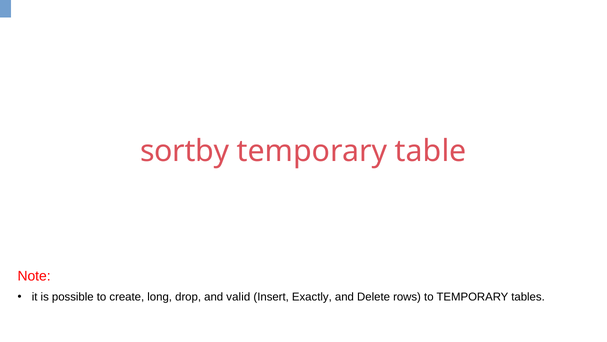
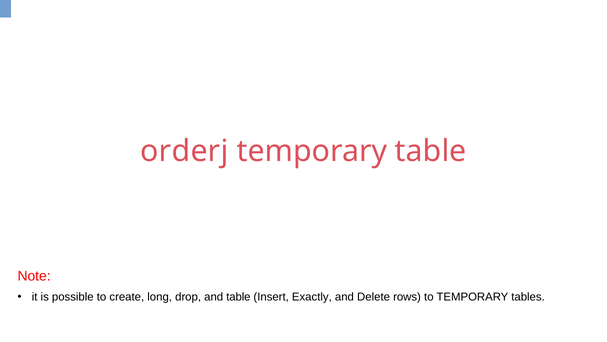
sortby: sortby -> orderj (184, 151)
and valid: valid -> table (238, 297)
